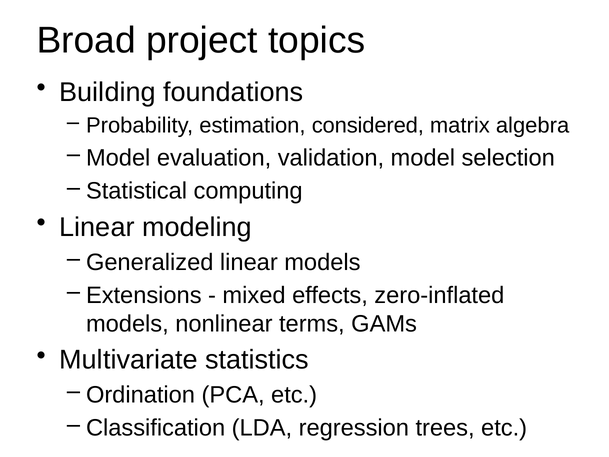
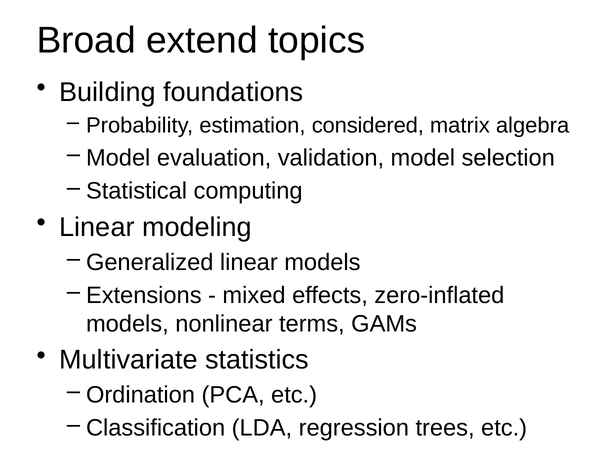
project: project -> extend (202, 41)
